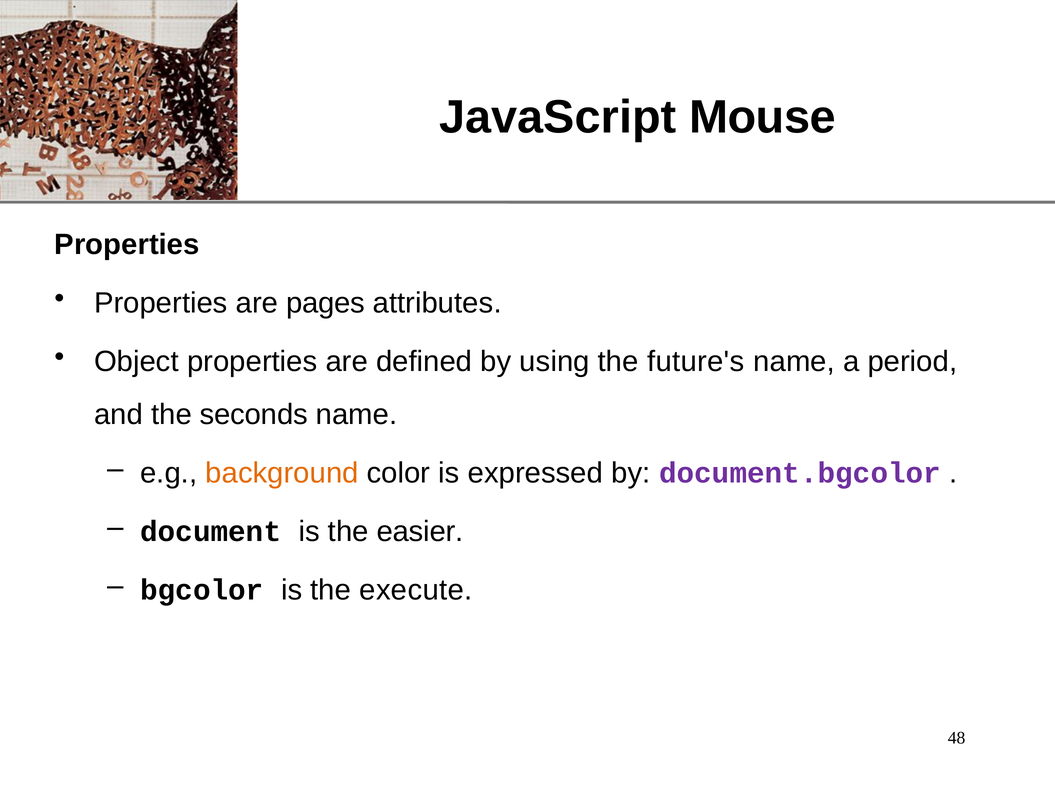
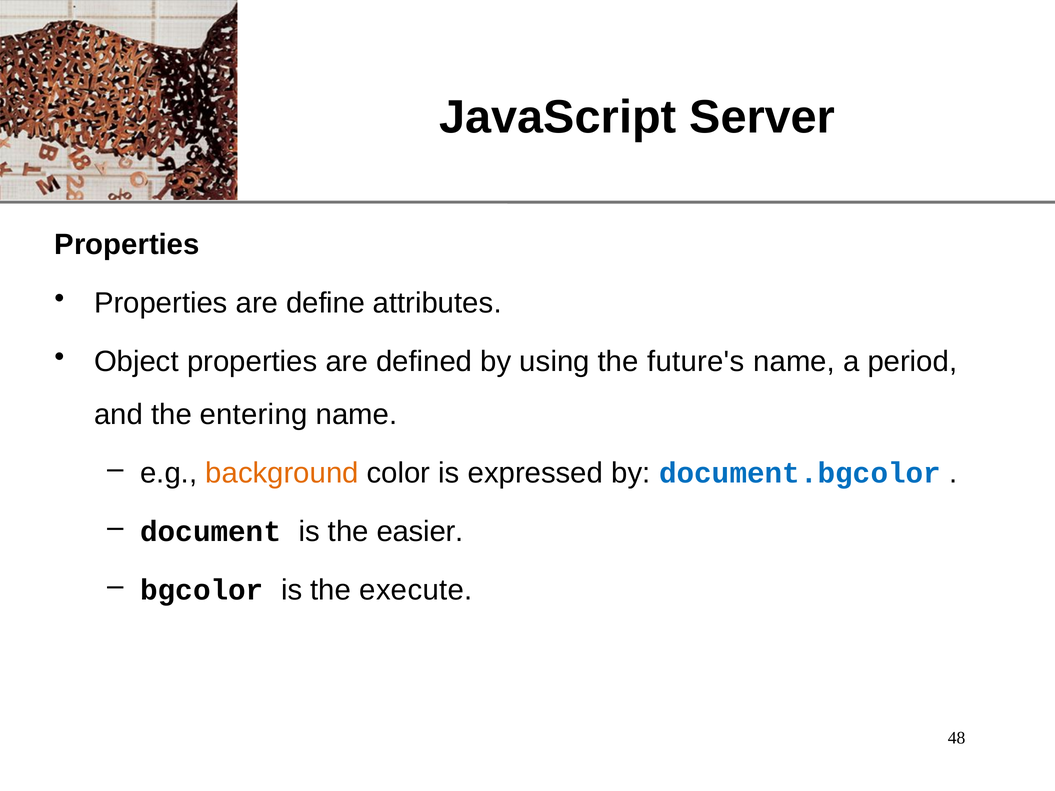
Mouse: Mouse -> Server (762, 118)
pages: pages -> define (326, 303)
seconds: seconds -> entering (254, 415)
document.bgcolor colour: purple -> blue (800, 473)
